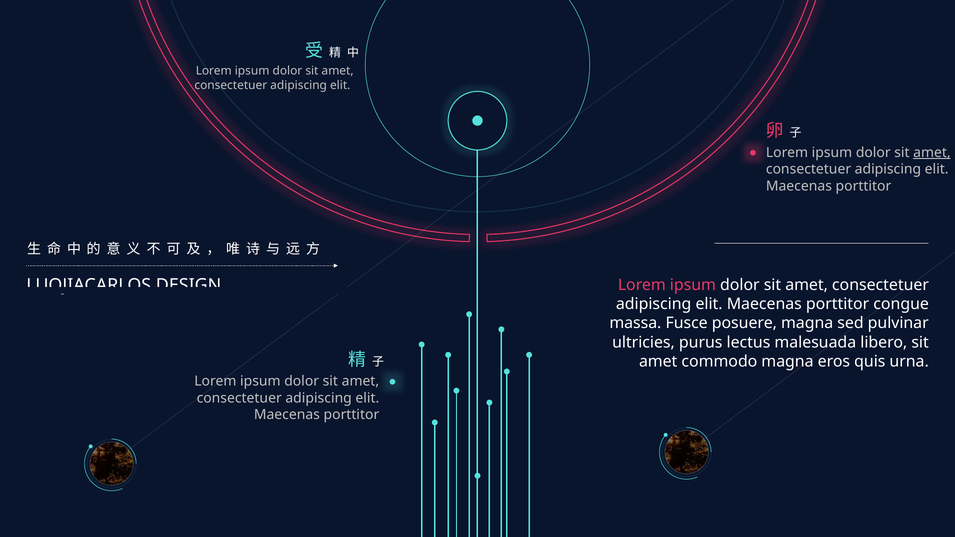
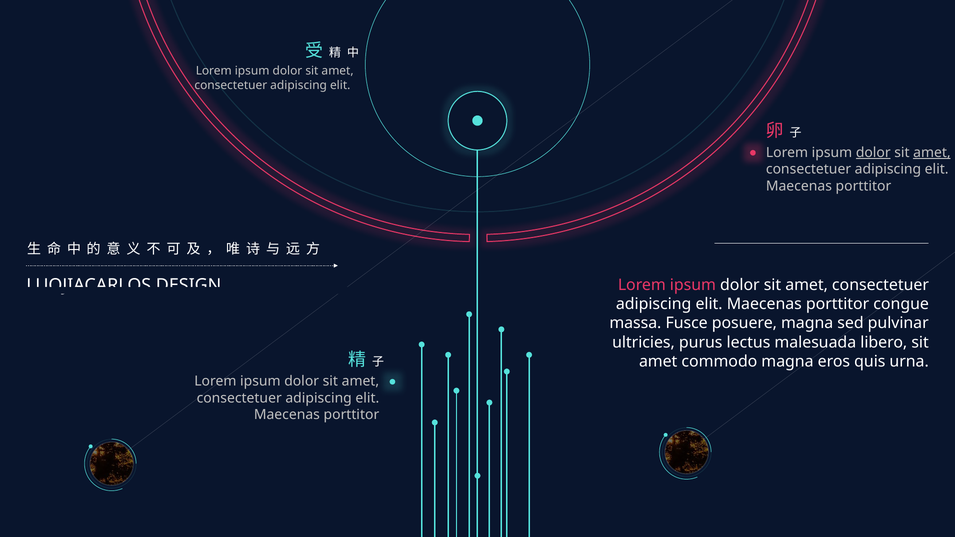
dolor underline: none -> present (873, 153)
